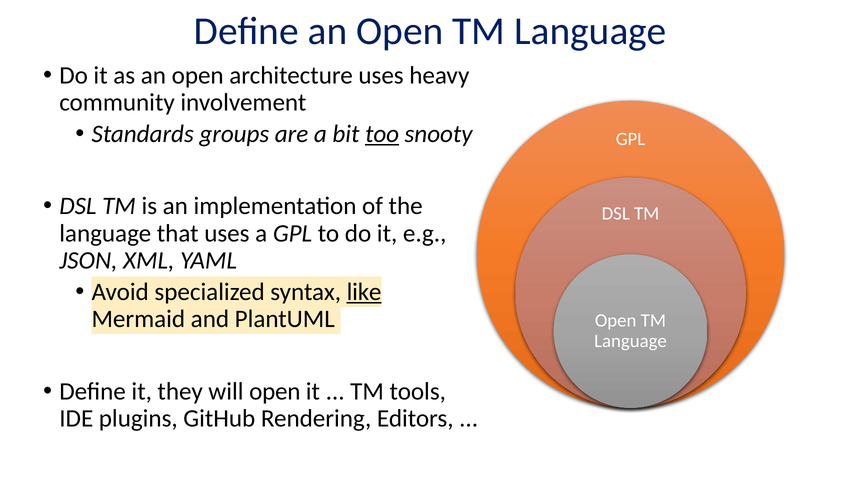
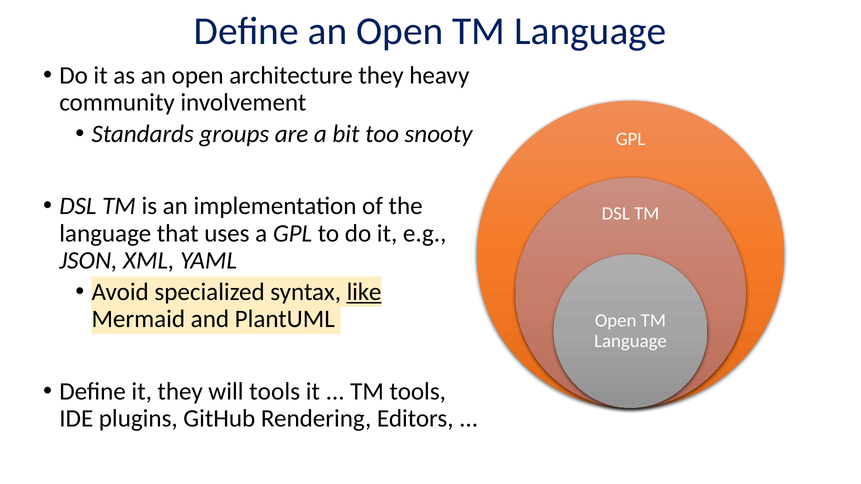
architecture uses: uses -> they (381, 75)
too underline: present -> none (382, 134)
will open: open -> tools (275, 392)
